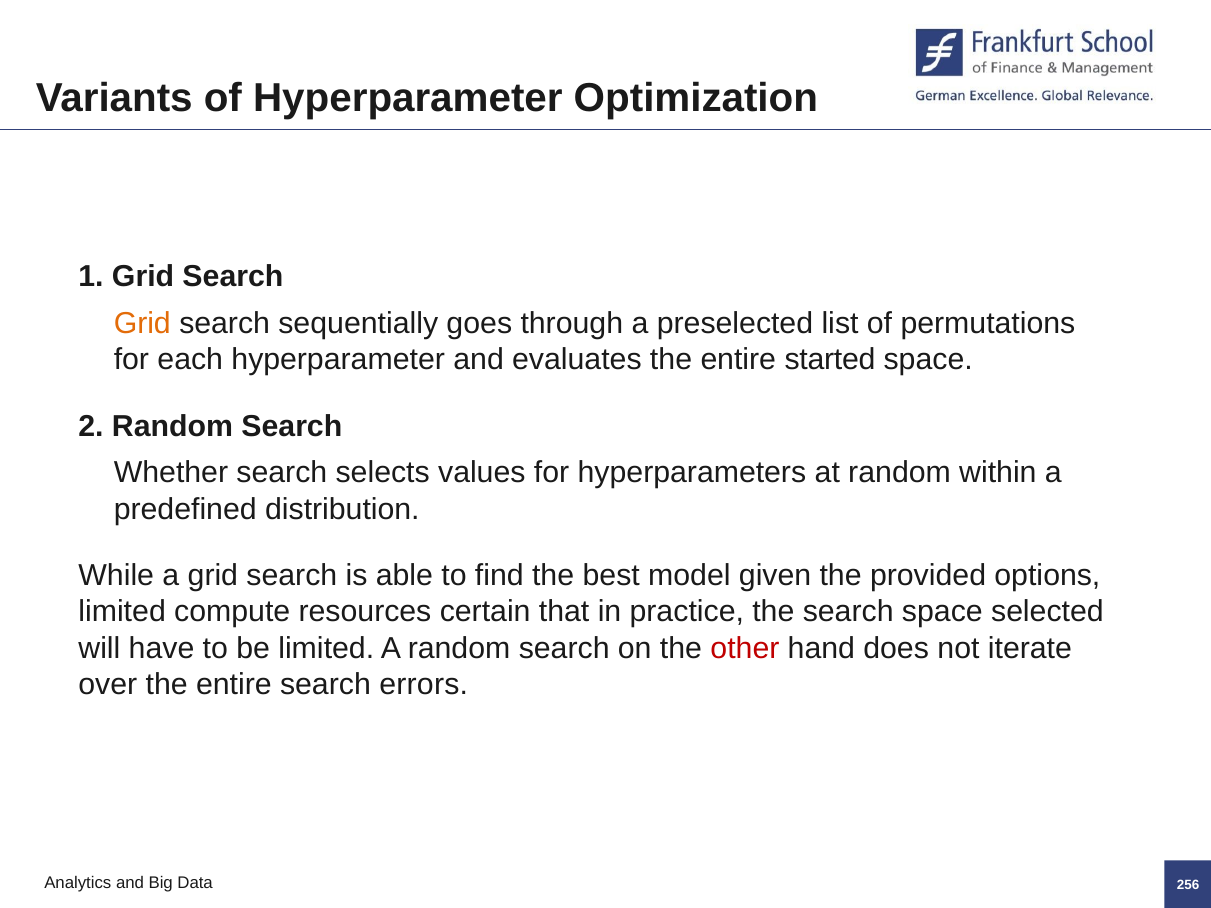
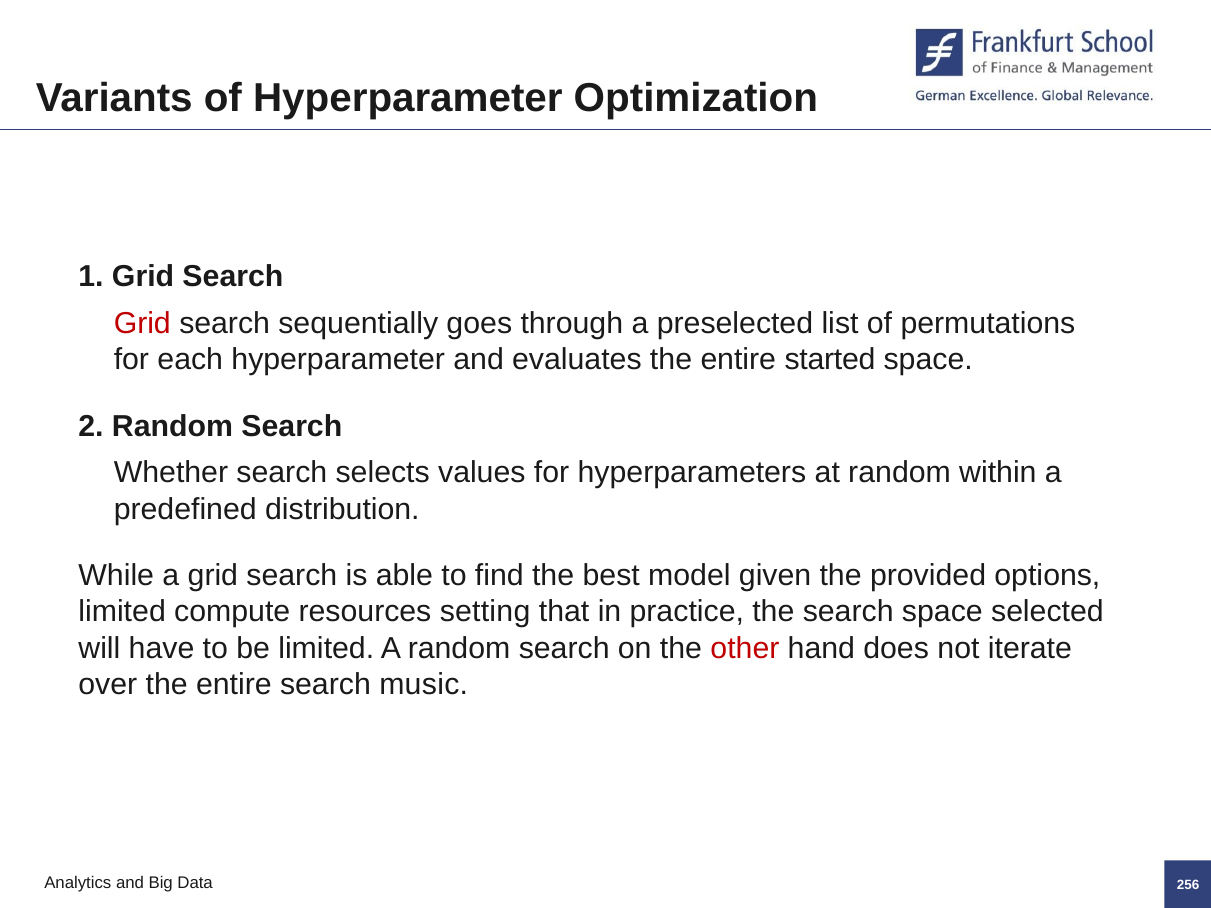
Grid colour: orange -> red (142, 323)
certain: certain -> setting (485, 612)
errors: errors -> music (424, 685)
